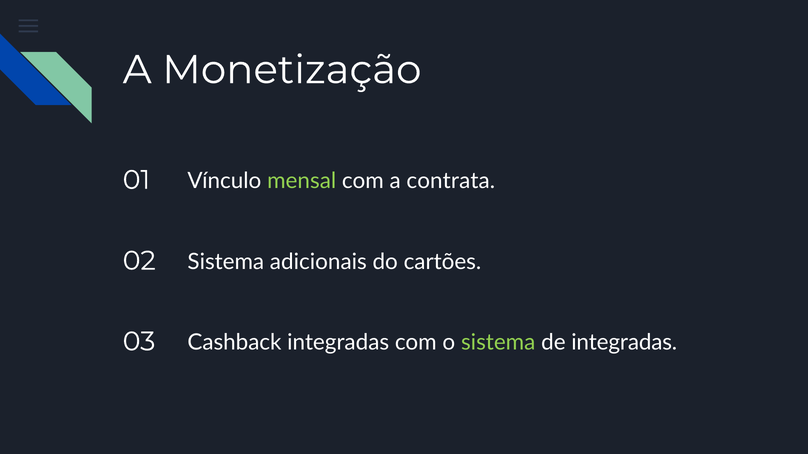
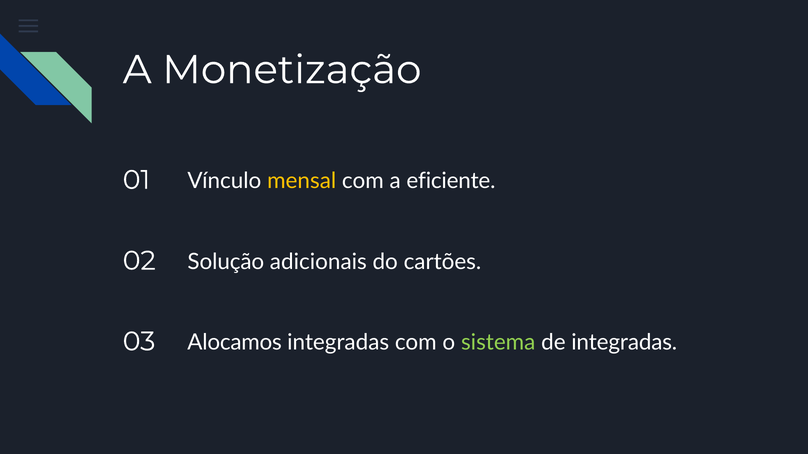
mensal colour: light green -> yellow (302, 181)
contrata: contrata -> eficiente (451, 181)
02 Sistema: Sistema -> Solução (226, 262)
Cashback: Cashback -> Alocamos (235, 343)
